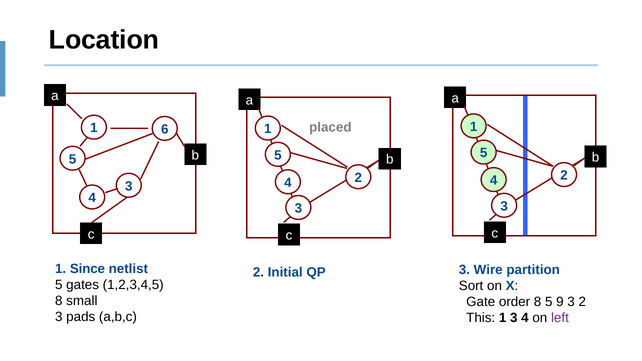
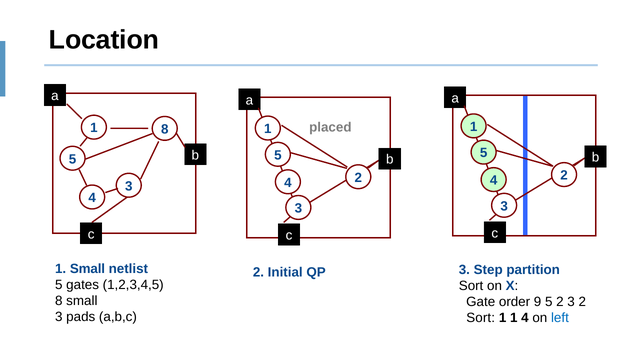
1 6: 6 -> 8 (165, 129)
1 Since: Since -> Small (87, 269)
Wire: Wire -> Step (488, 270)
order 8: 8 -> 9 (538, 302)
5 9: 9 -> 2 (560, 302)
This: This -> Sort (481, 318)
1 3: 3 -> 1 (514, 318)
left colour: purple -> blue (560, 318)
